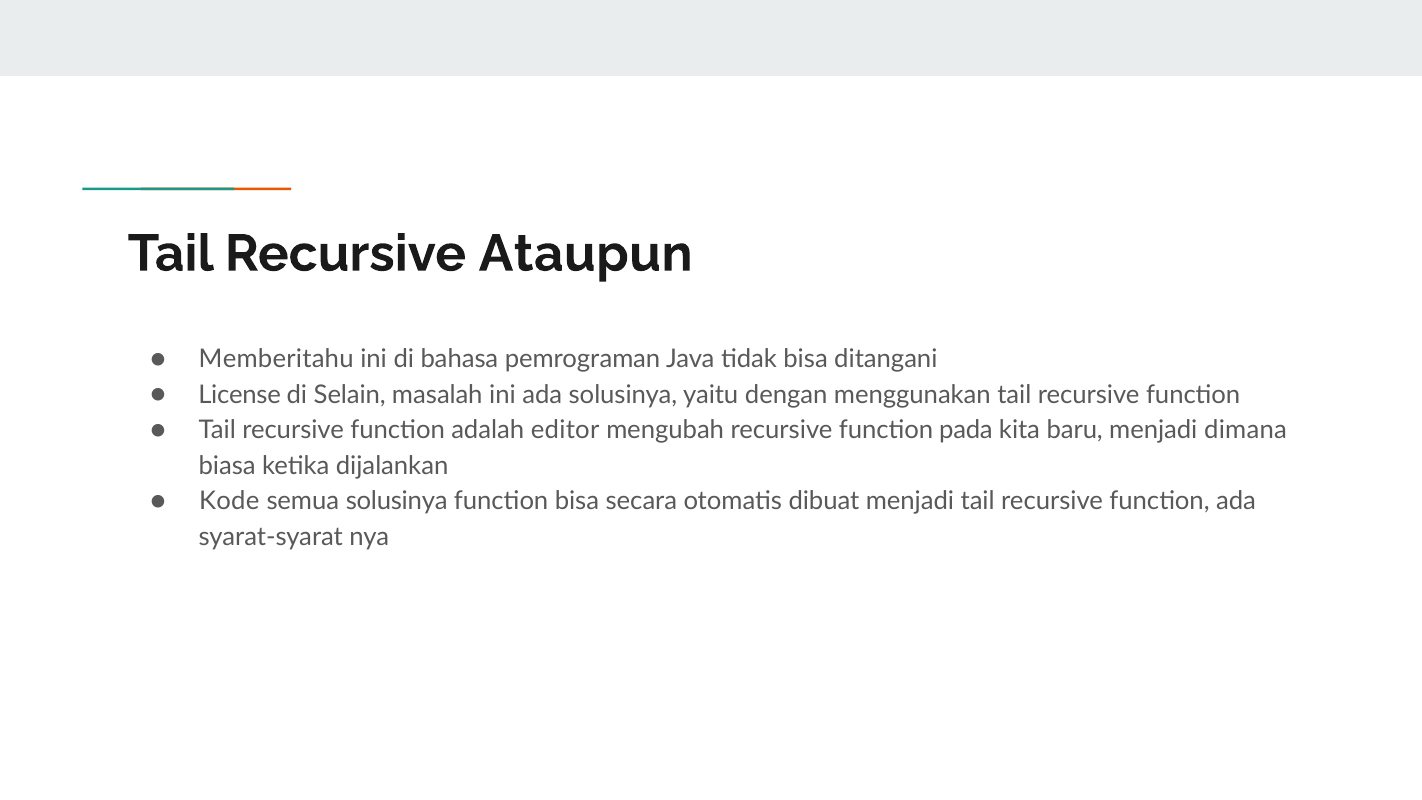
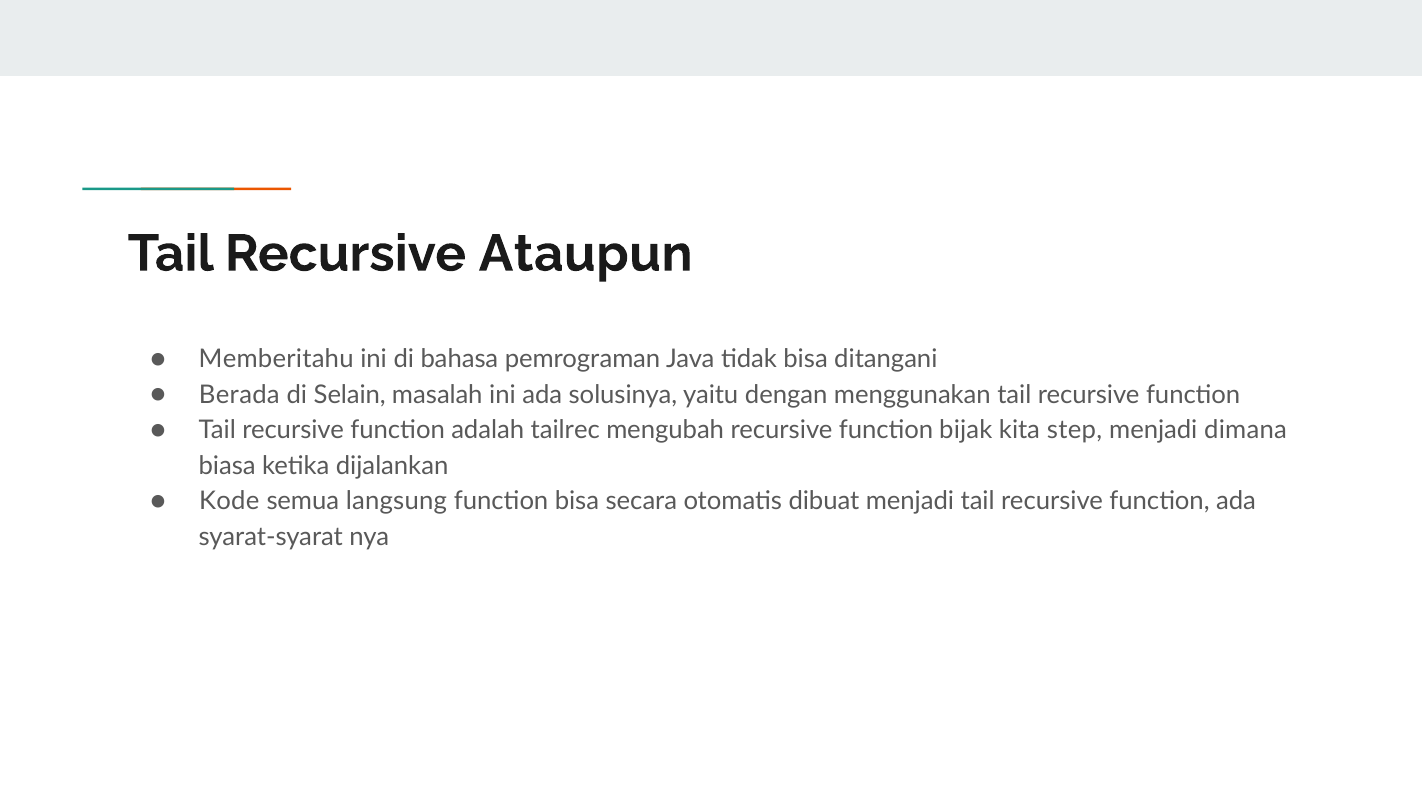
License: License -> Berada (239, 395)
editor: editor -> tailrec (565, 430)
pada: pada -> bijak (966, 430)
baru: baru -> step (1075, 430)
semua solusinya: solusinya -> langsung (396, 501)
